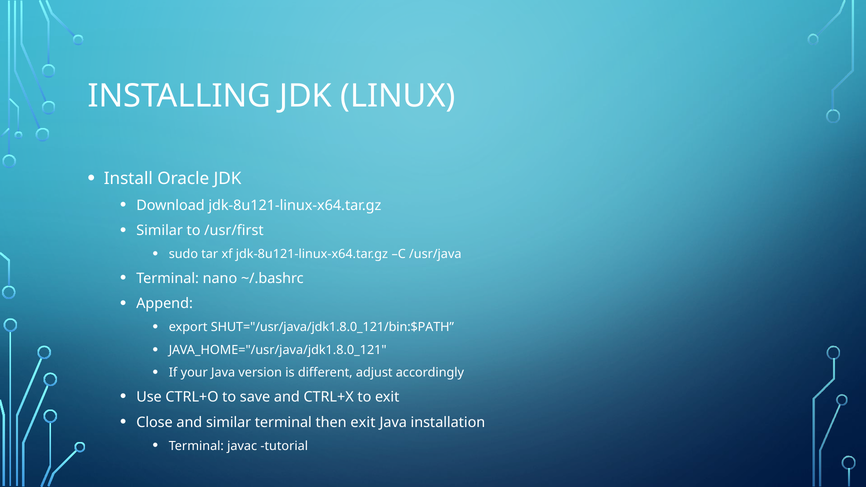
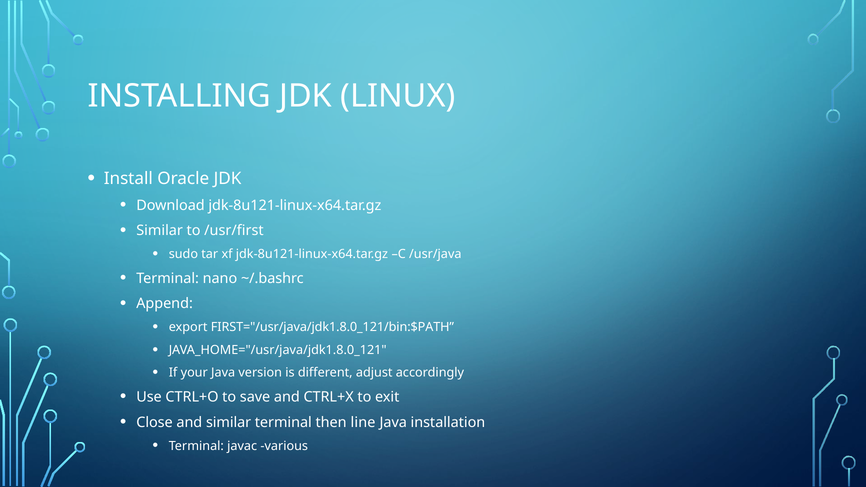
SHUT="/usr/java/jdk1.8.0_121/bin:$PATH: SHUT="/usr/java/jdk1.8.0_121/bin:$PATH -> FIRST="/usr/java/jdk1.8.0_121/bin:$PATH (332, 327)
then exit: exit -> line (363, 422)
tutorial: tutorial -> various (284, 446)
